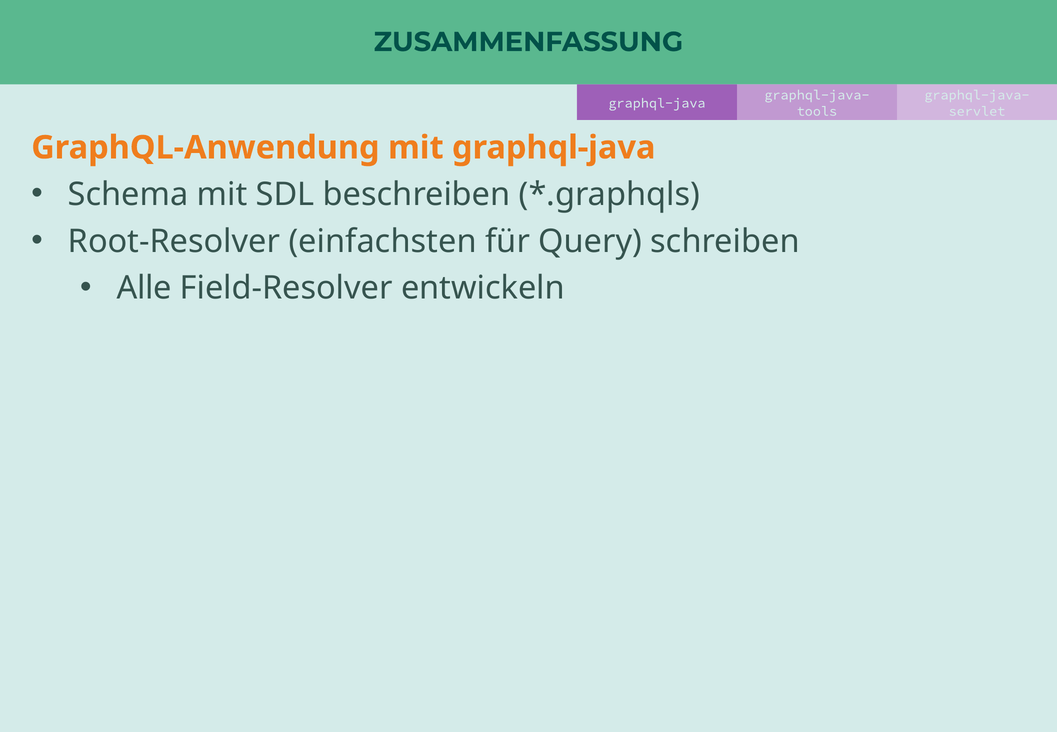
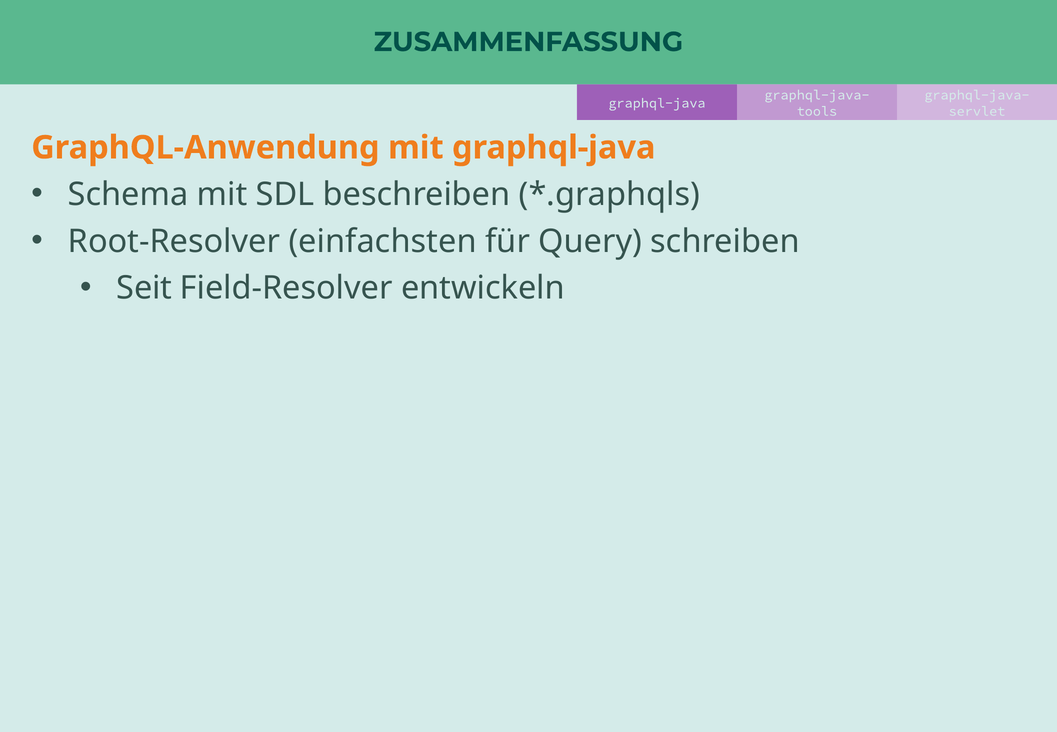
Alle: Alle -> Seit (144, 288)
